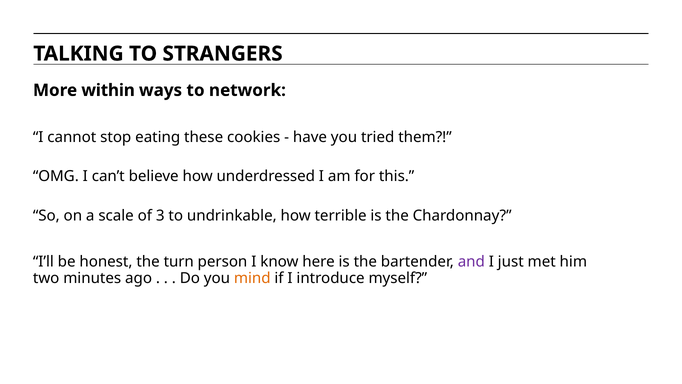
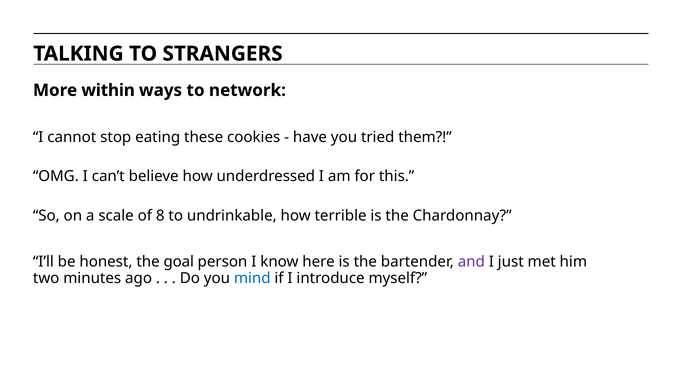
3: 3 -> 8 (160, 216)
turn: turn -> goal (179, 262)
mind colour: orange -> blue (252, 278)
